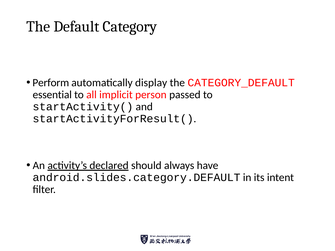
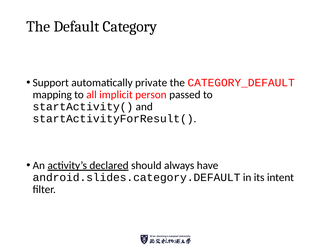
Perform: Perform -> Support (51, 83)
display: display -> private (151, 83)
essential: essential -> mapping (52, 95)
